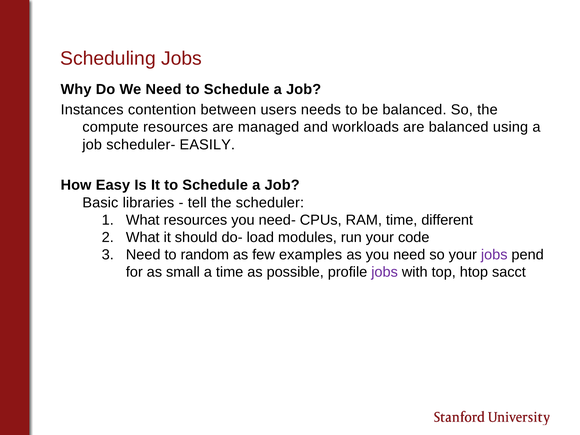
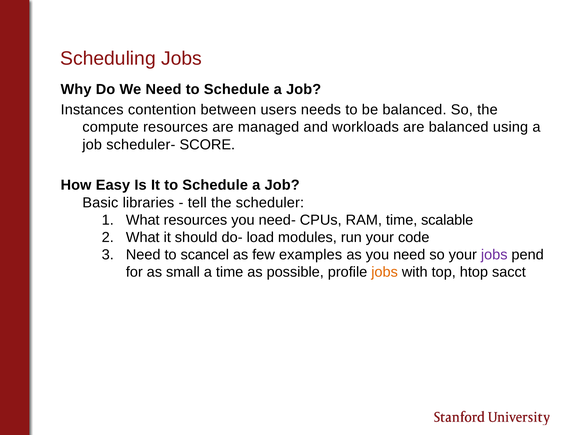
EASILY: EASILY -> SCORE (207, 145)
different: different -> scalable (447, 220)
random: random -> scancel (205, 255)
jobs colour: purple -> orange (385, 272)
